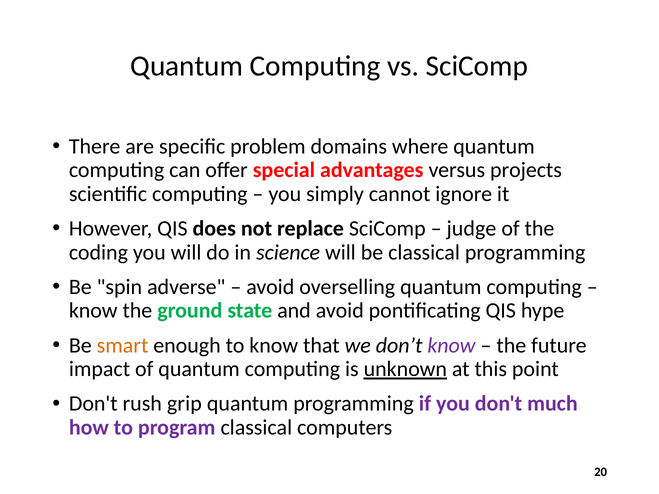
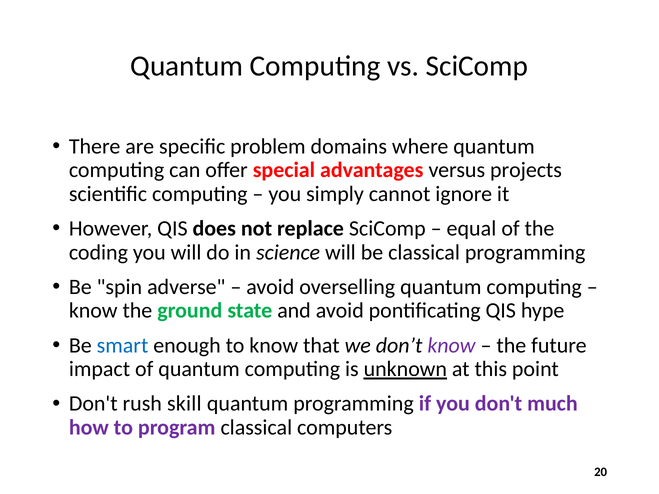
judge: judge -> equal (471, 229)
smart colour: orange -> blue (123, 346)
grip: grip -> skill (184, 404)
